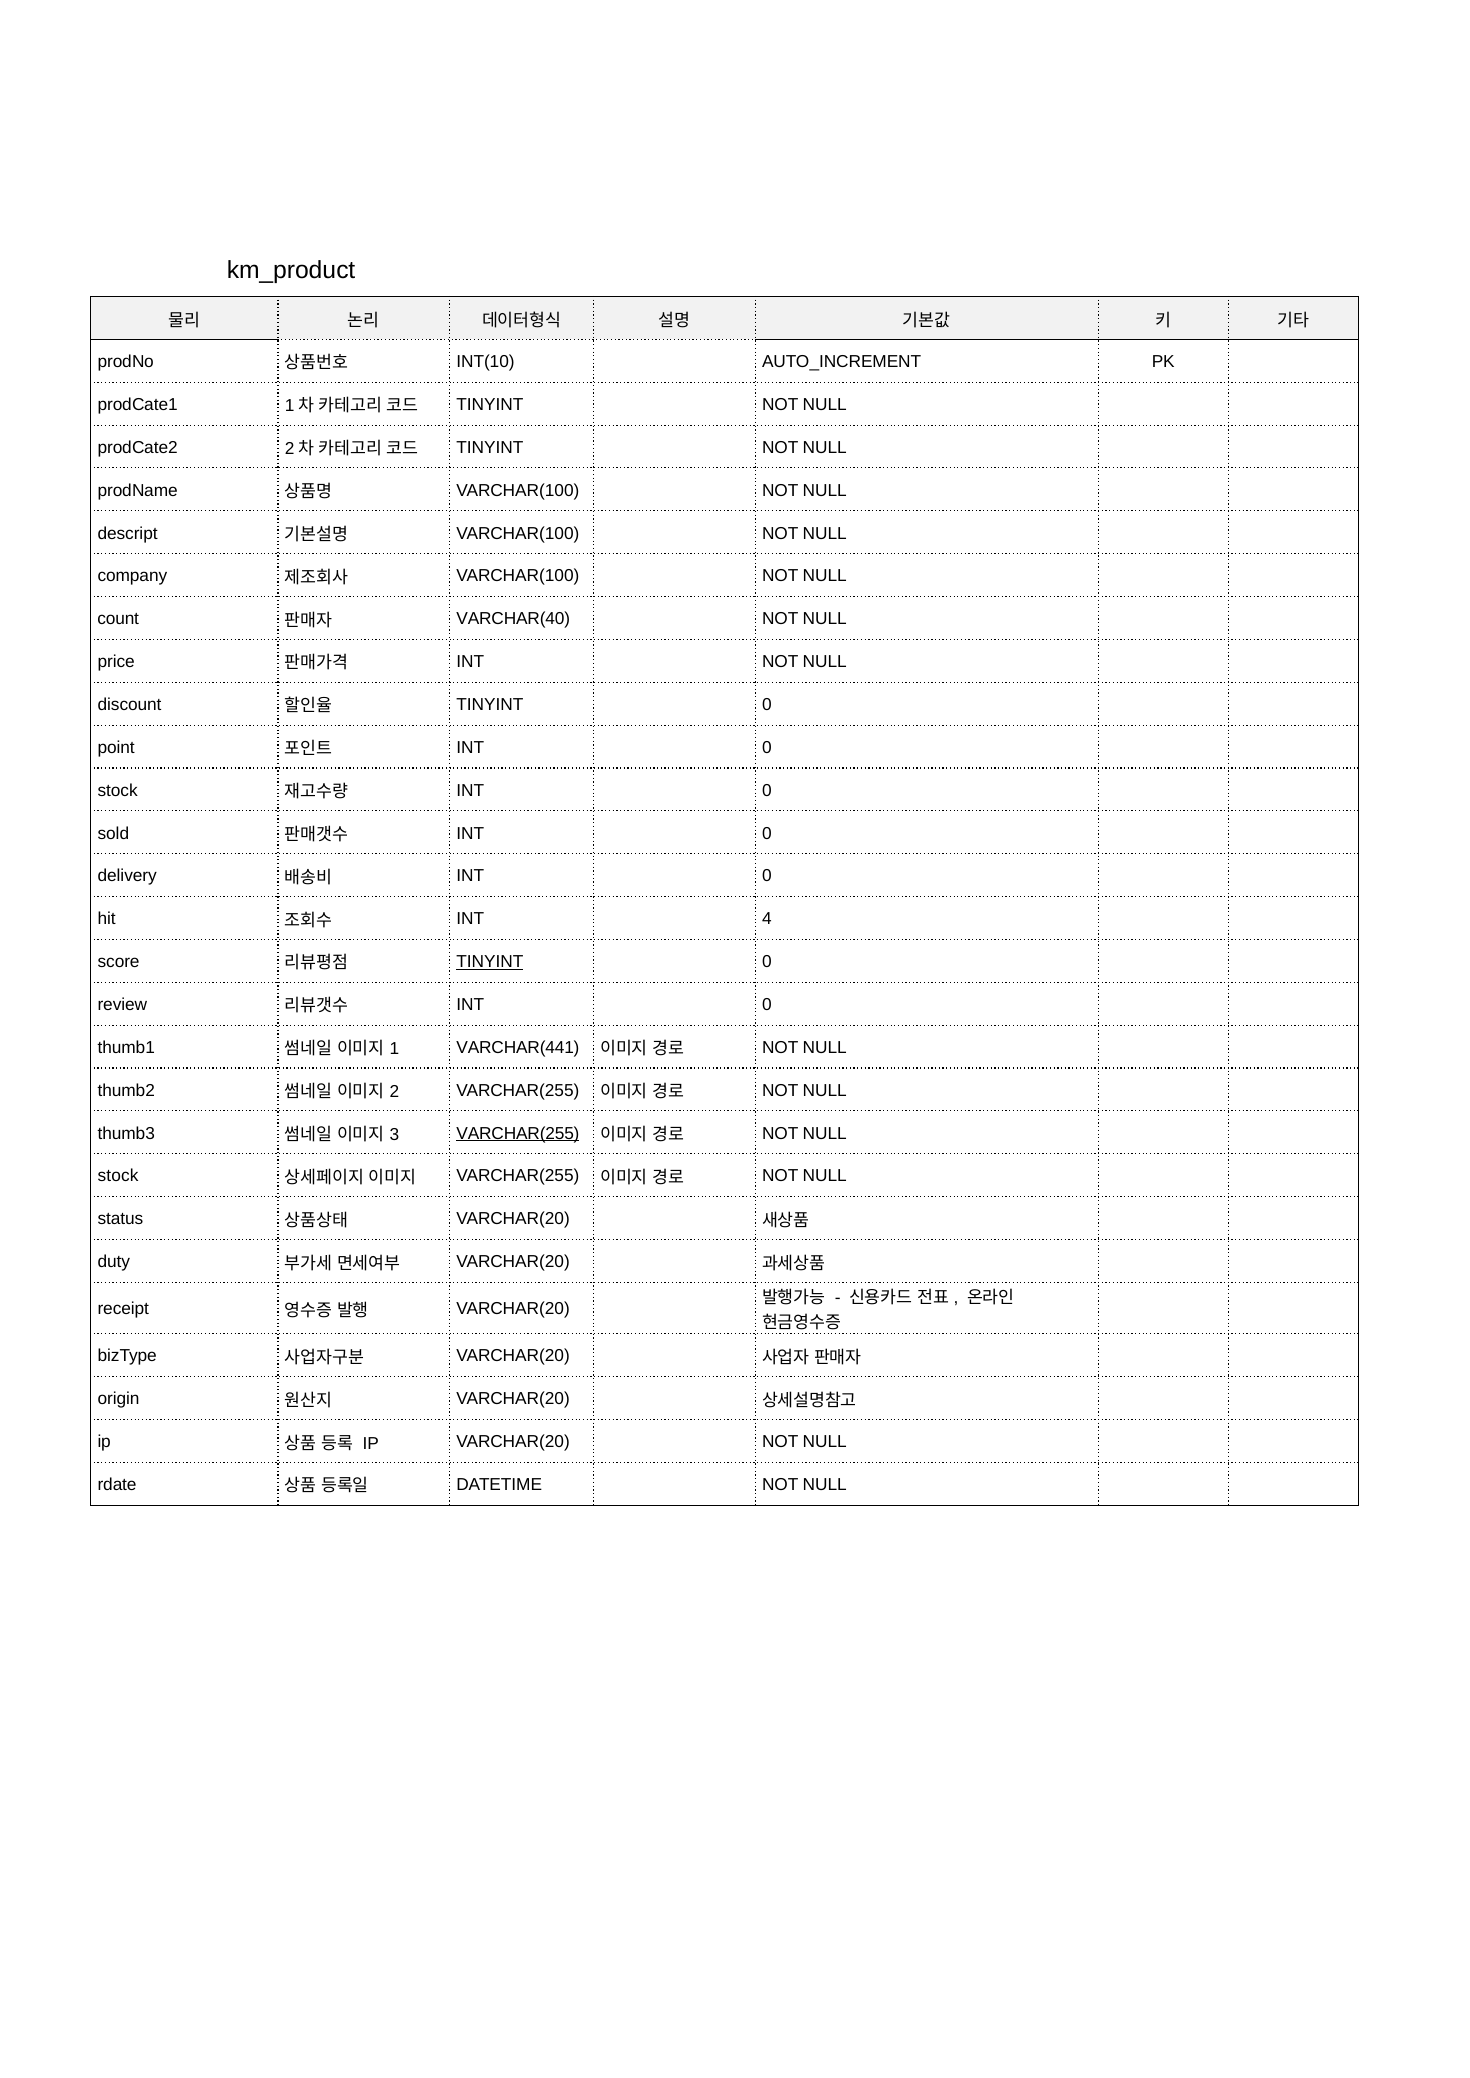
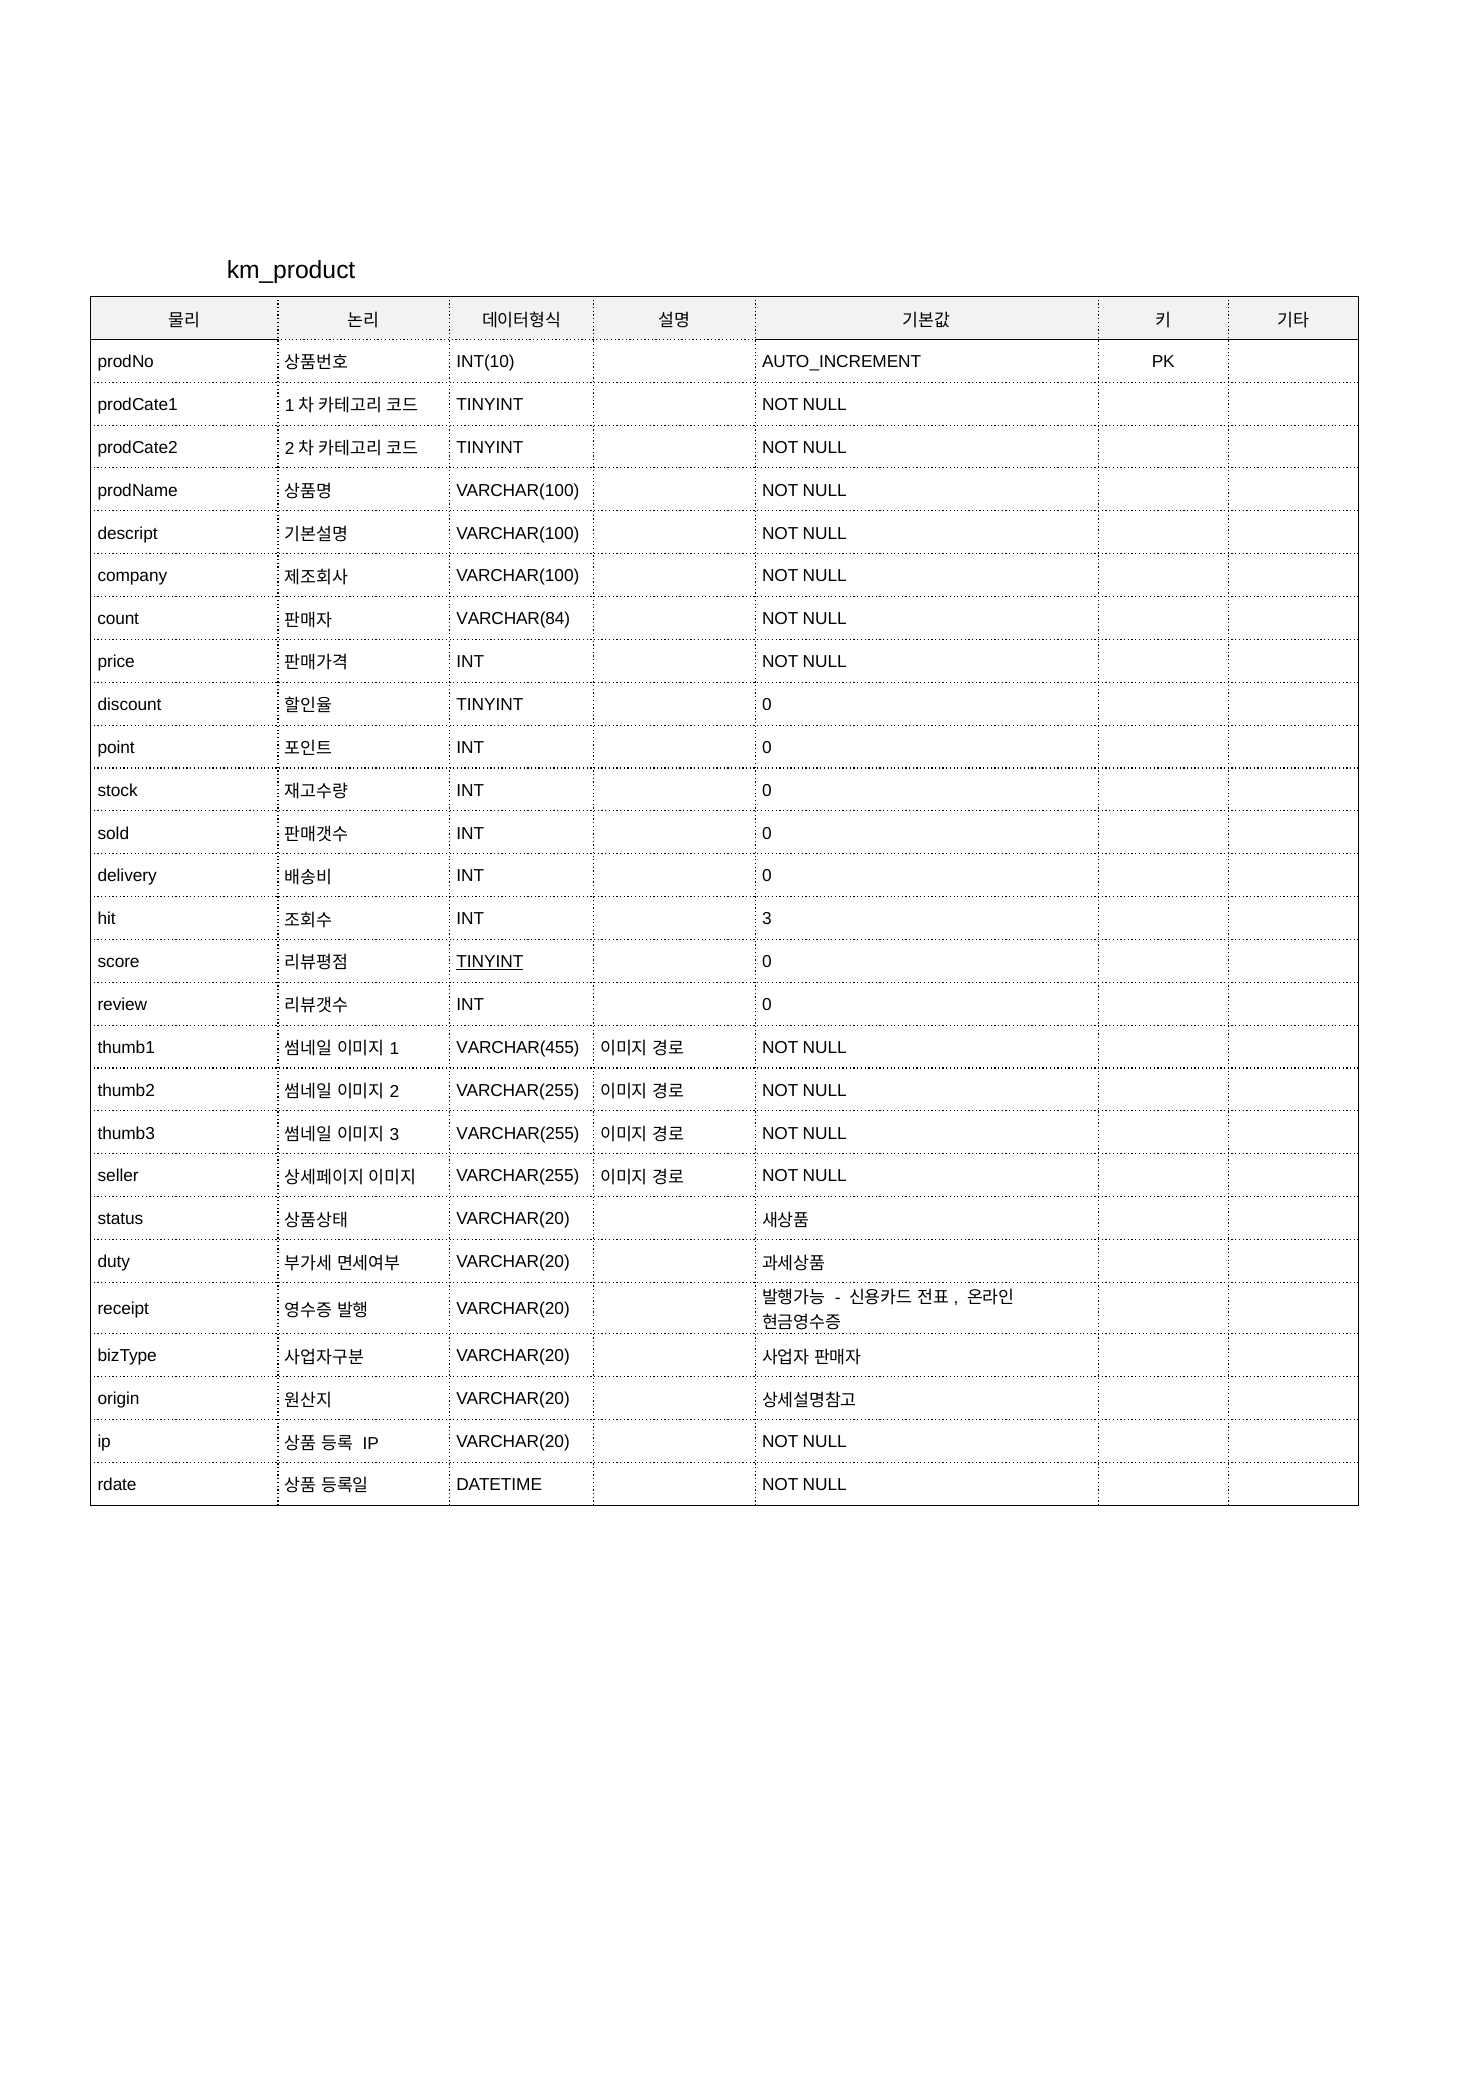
VARCHAR(40: VARCHAR(40 -> VARCHAR(84 (513, 619)
INT 4: 4 -> 3 (767, 919)
VARCHAR(441: VARCHAR(441 -> VARCHAR(455 (518, 1048)
VARCHAR(255 underline: present -> none (518, 1133)
stock: stock -> seller (118, 1176)
